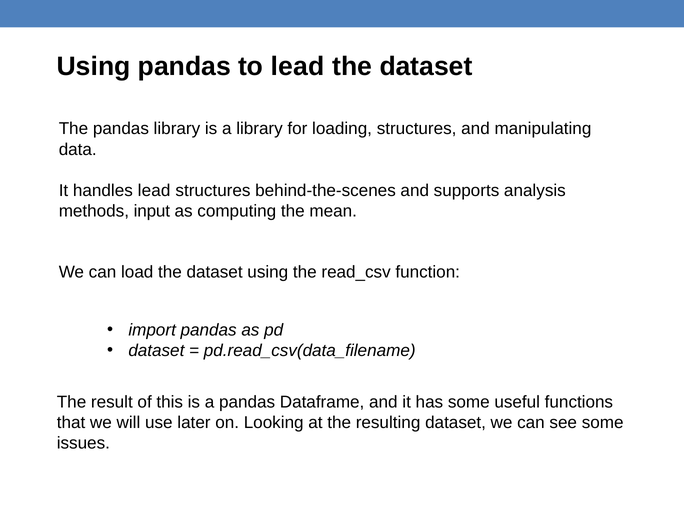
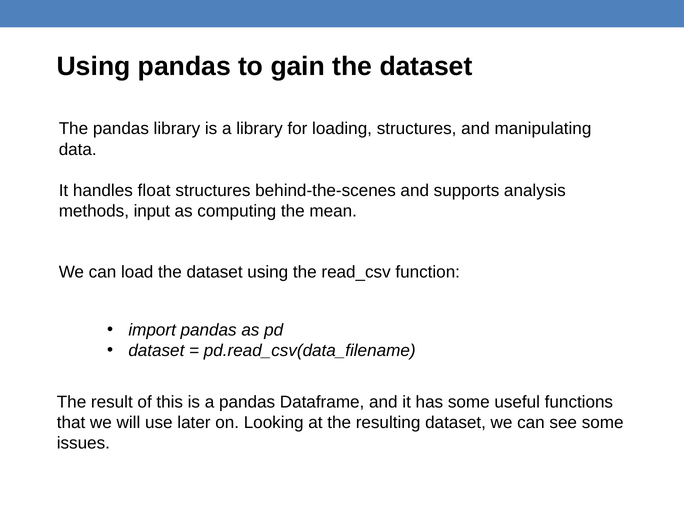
to lead: lead -> gain (298, 66)
handles lead: lead -> float (154, 190)
